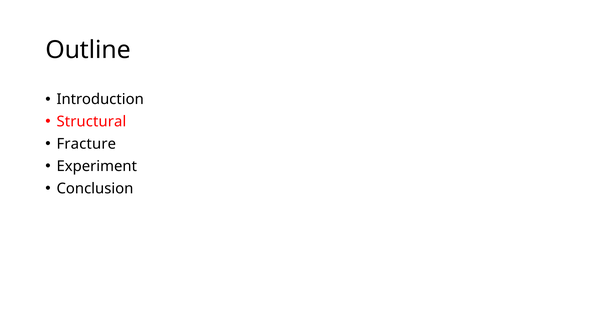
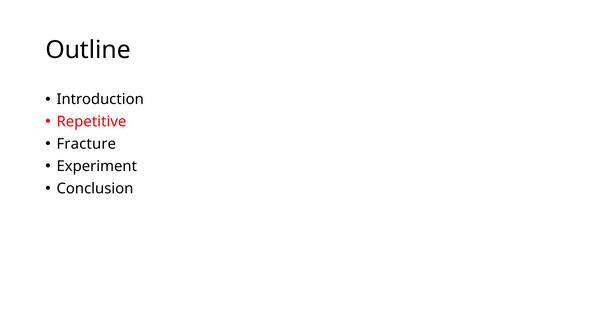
Structural: Structural -> Repetitive (91, 122)
